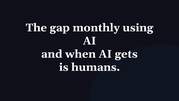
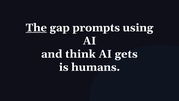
The underline: none -> present (36, 28)
monthly: monthly -> prompts (96, 28)
when: when -> think (80, 54)
